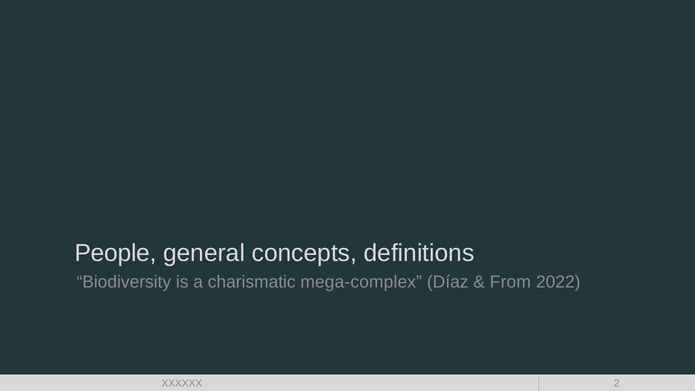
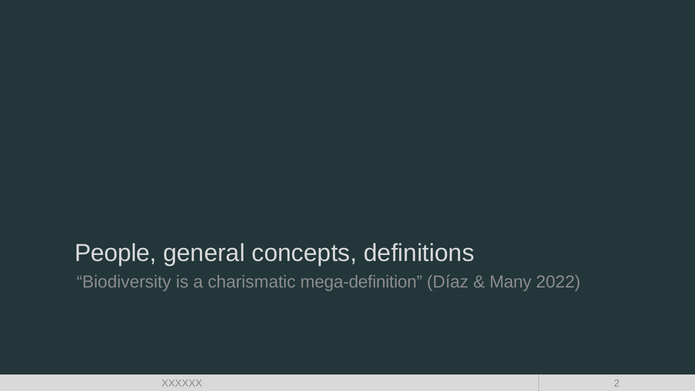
mega-complex: mega-complex -> mega-definition (361, 282)
From: From -> Many (511, 282)
